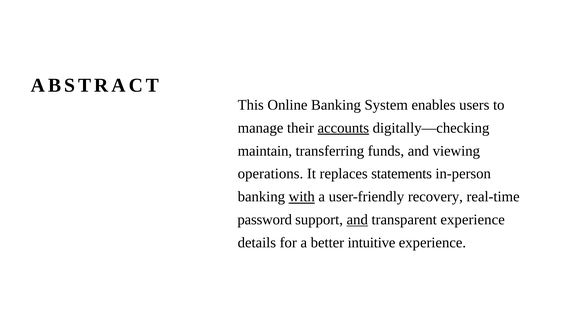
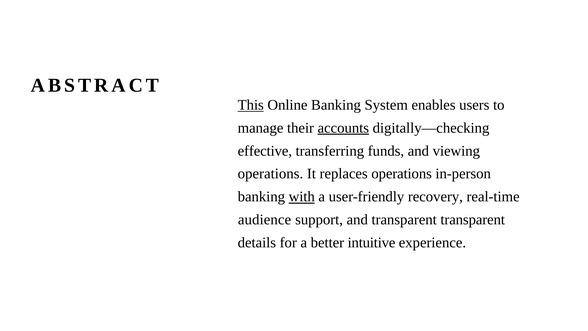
This underline: none -> present (251, 105)
maintain: maintain -> effective (265, 151)
replaces statements: statements -> operations (402, 174)
password: password -> audience (265, 219)
and underline: present -> none (357, 219)
transparent experience: experience -> transparent (473, 219)
